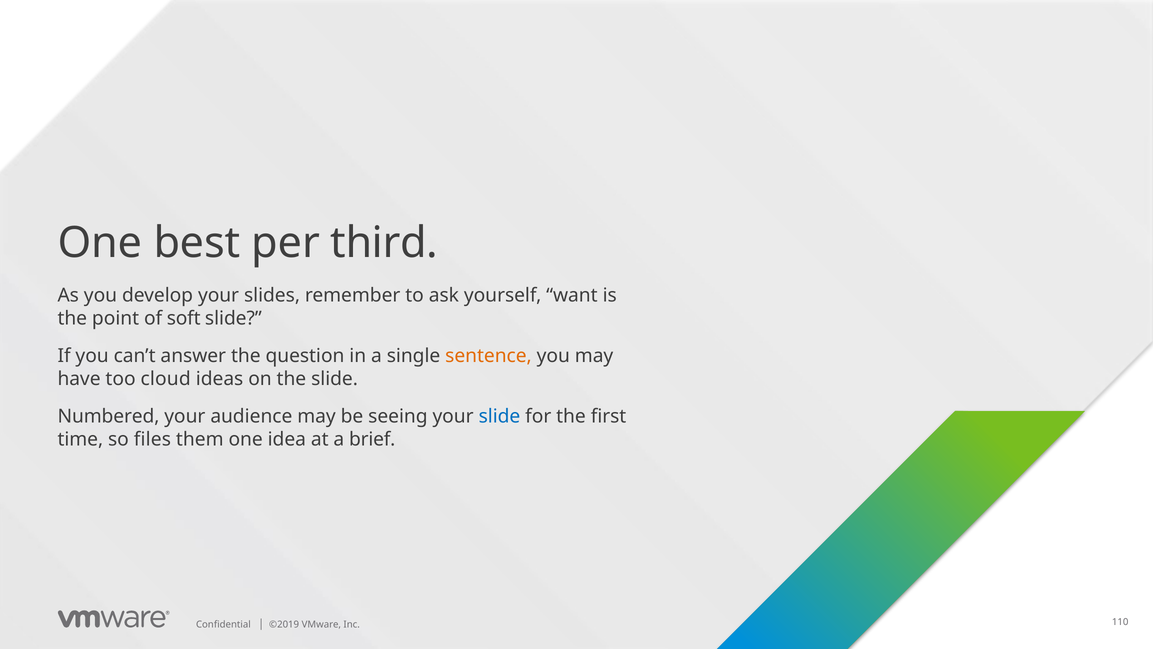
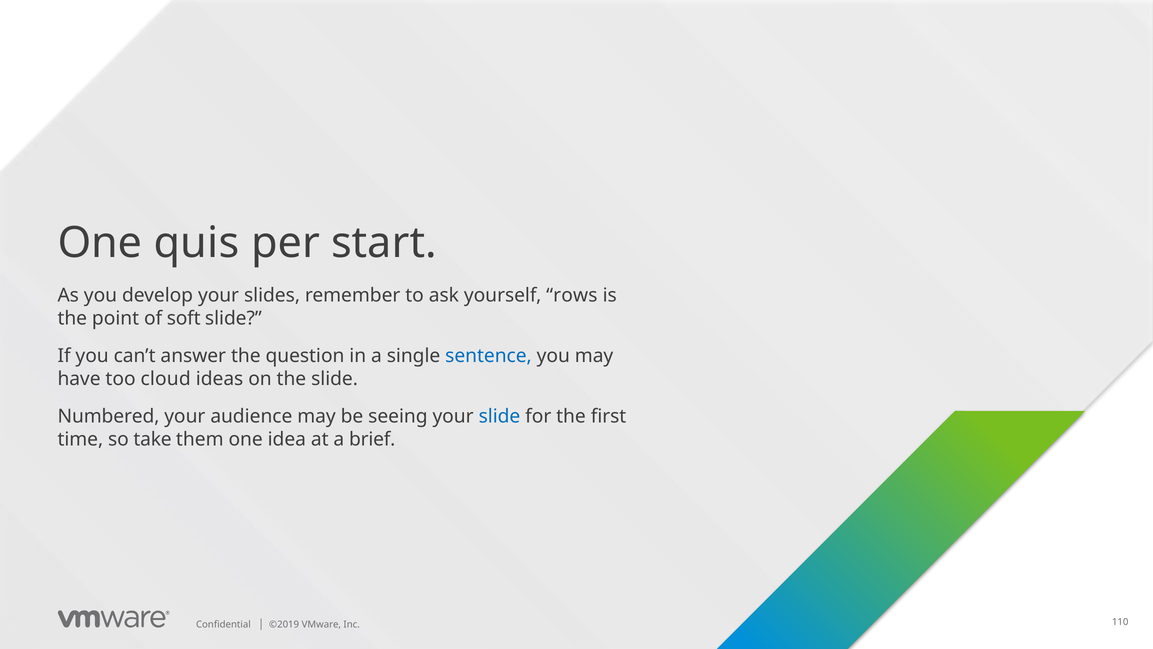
best: best -> quis (197, 243)
third: third -> start (384, 243)
want: want -> rows (572, 295)
sentence colour: orange -> blue (488, 356)
files: files -> take (153, 439)
